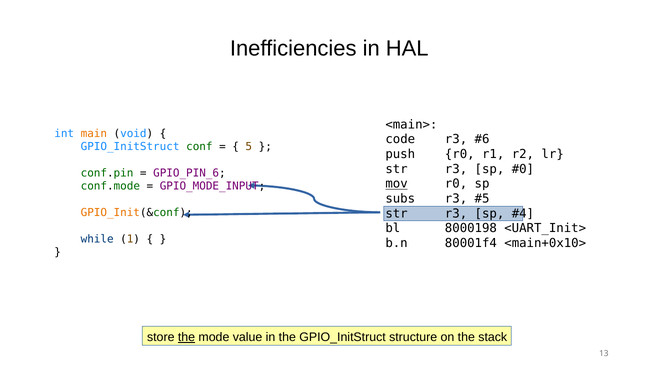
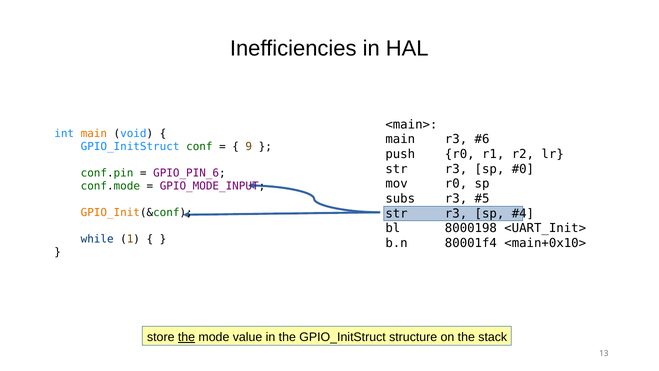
code: code -> main (400, 139)
5: 5 -> 9 (249, 147)
mov underline: present -> none (397, 184)
